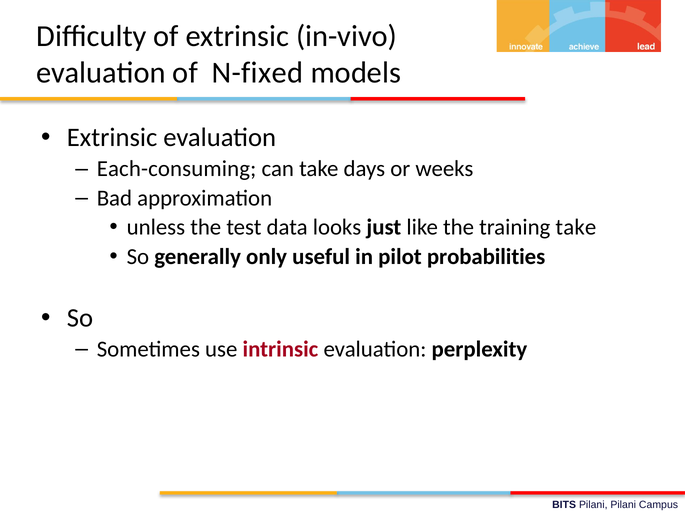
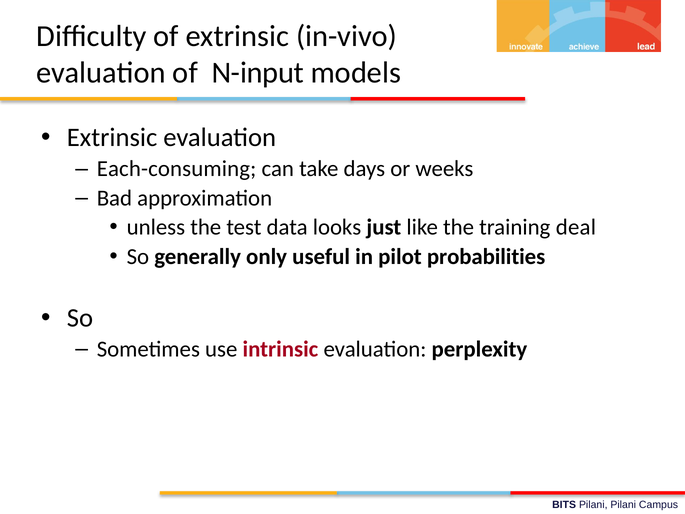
N-fixed: N-fixed -> N-input (258, 73)
training take: take -> deal (576, 227)
